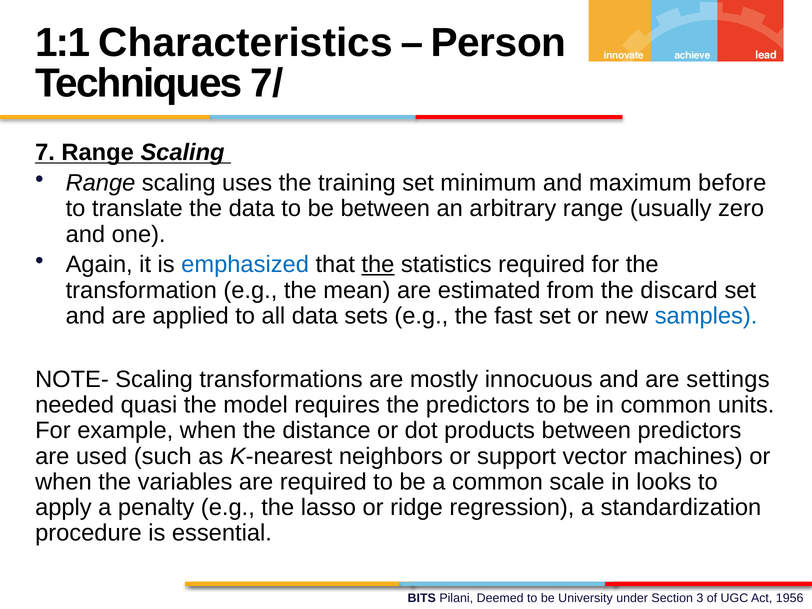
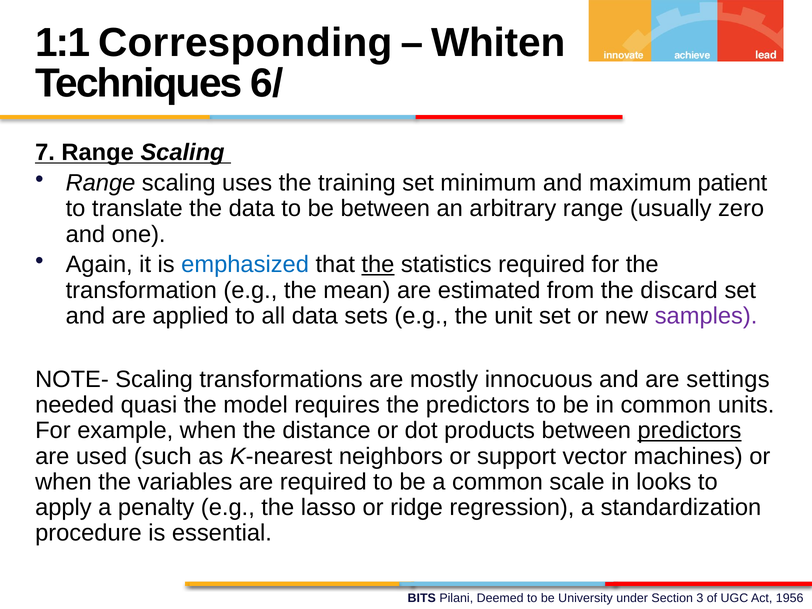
Characteristics: Characteristics -> Corresponding (245, 43)
Person: Person -> Whiten (498, 43)
7/: 7/ -> 6/ (267, 83)
before: before -> patient (732, 183)
fast: fast -> unit (513, 316)
samples colour: blue -> purple (706, 316)
predictors underline: none -> present (690, 431)
